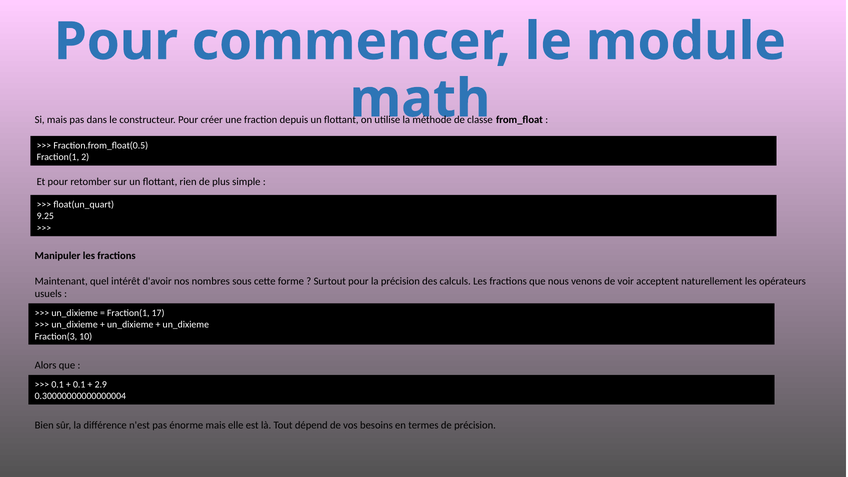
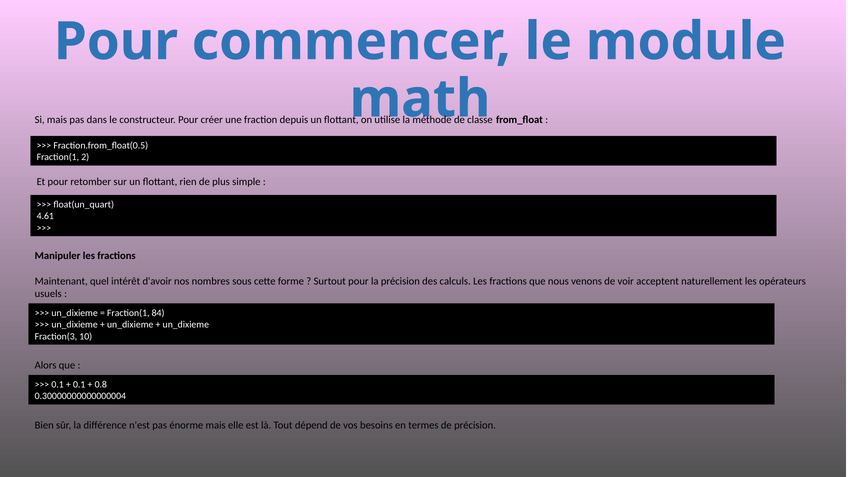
9.25: 9.25 -> 4.61 (45, 216)
17: 17 -> 84 (158, 313)
2.9: 2.9 -> 0.8 (101, 385)
